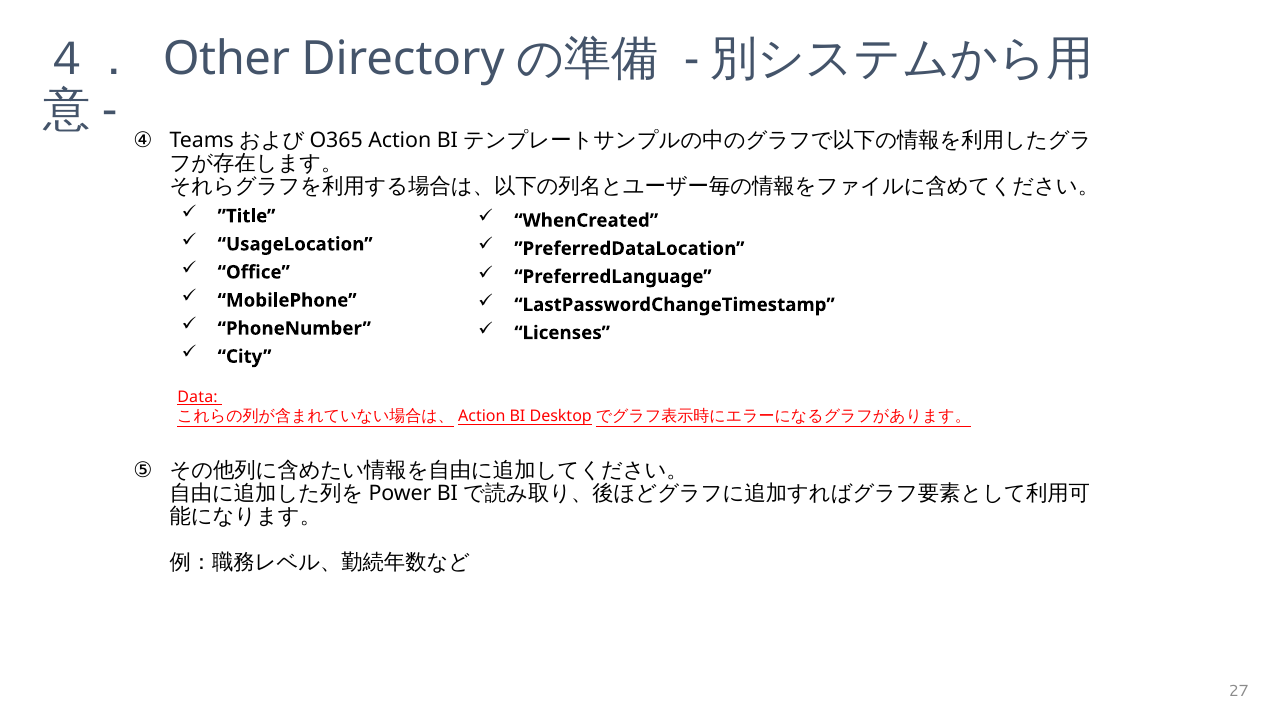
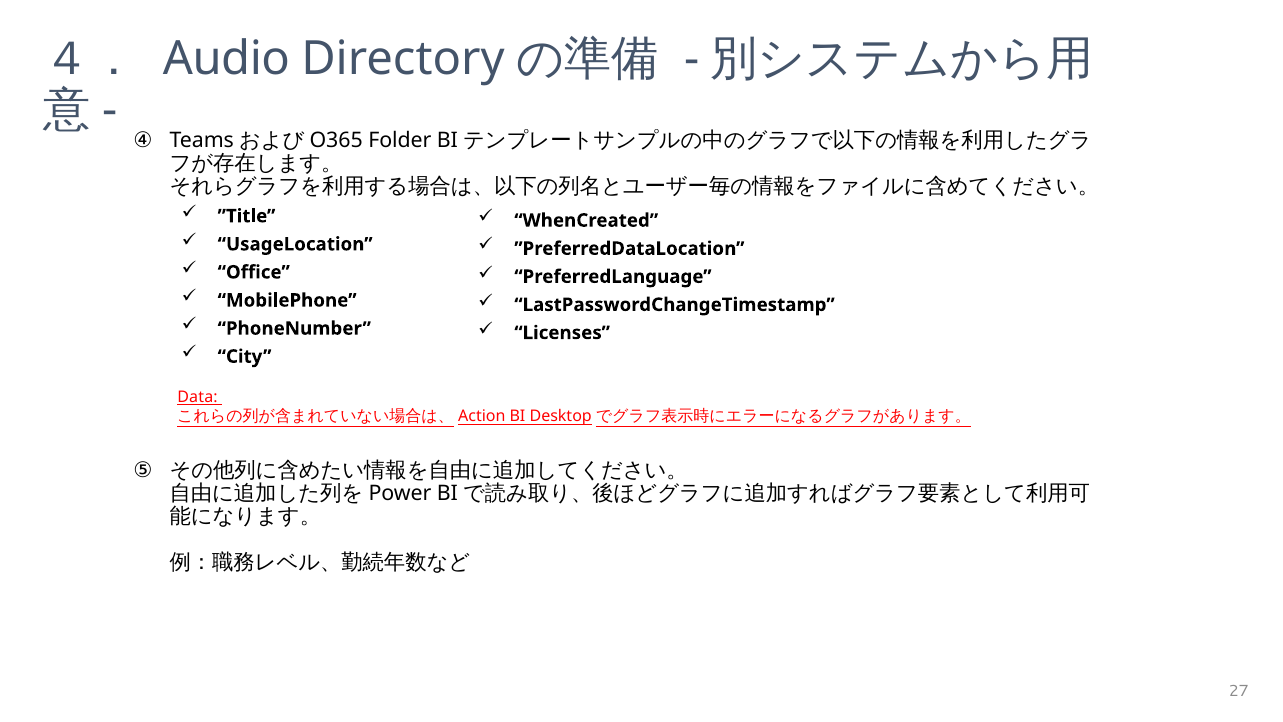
Other: Other -> Audio (226, 59)
Action: Action -> Folder (400, 140)
